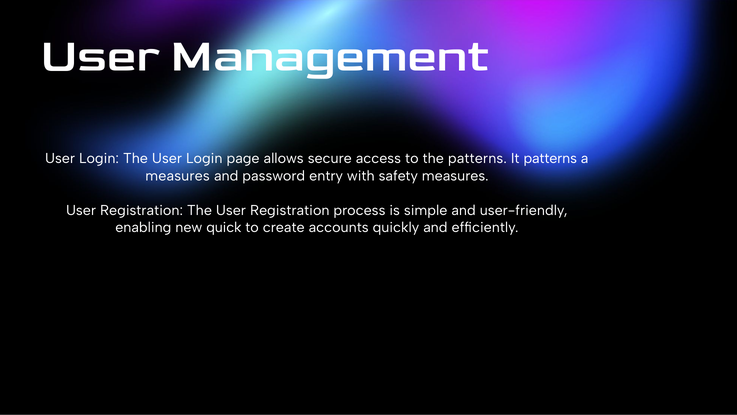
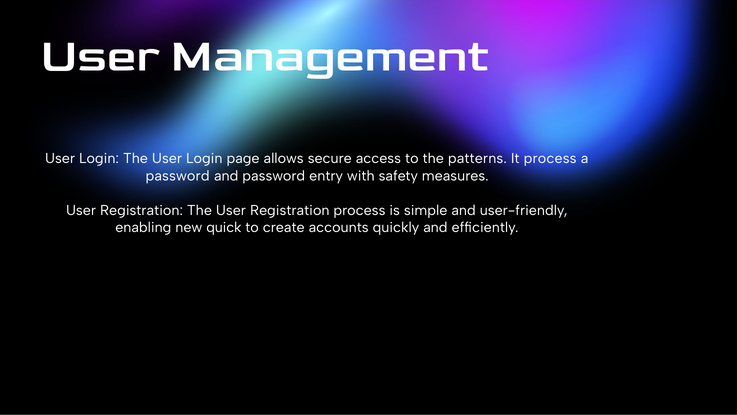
It patterns: patterns -> process (550, 159)
measures: measures -> password (178, 176)
